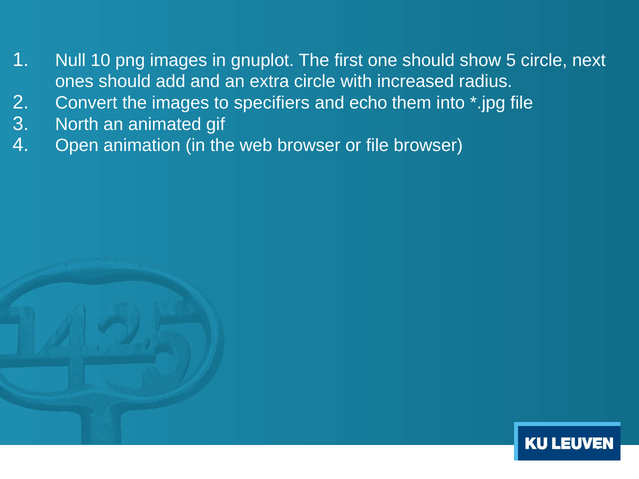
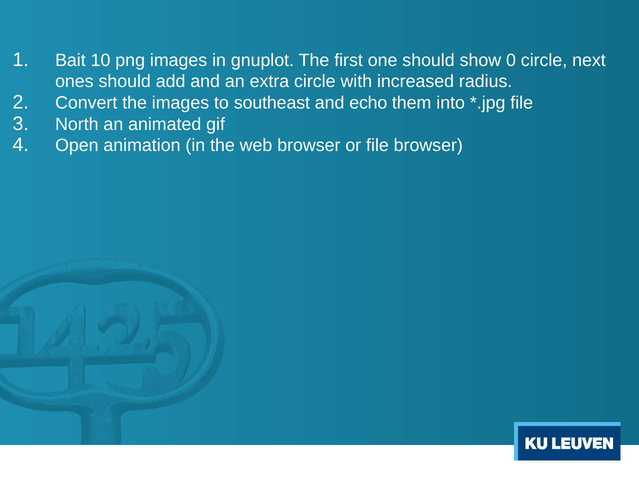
Null: Null -> Bait (70, 60)
5: 5 -> 0 (511, 60)
specifiers: specifiers -> southeast (272, 103)
